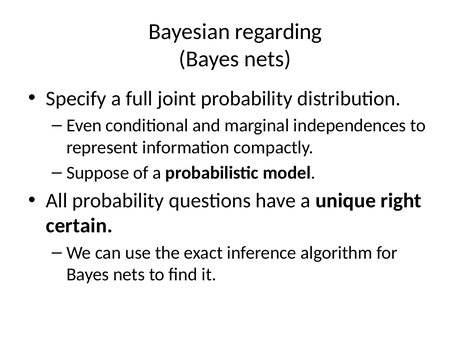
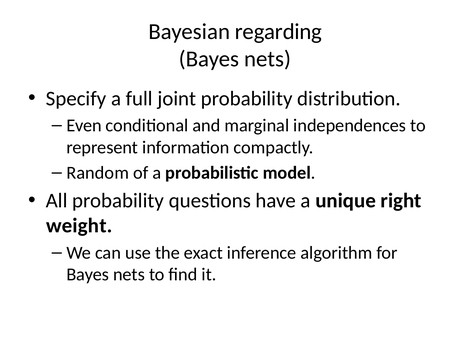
Suppose: Suppose -> Random (98, 173)
certain: certain -> weight (79, 226)
